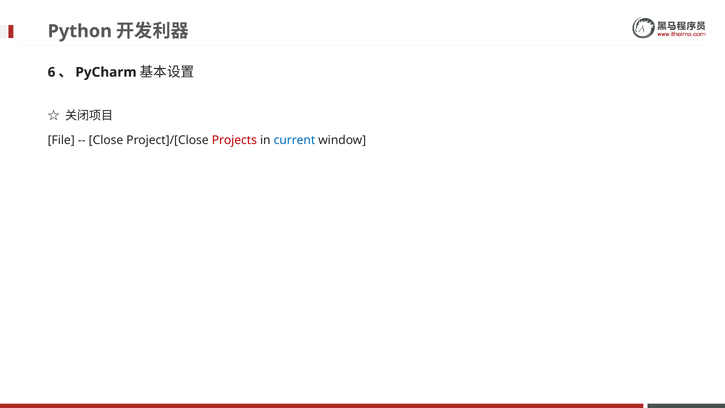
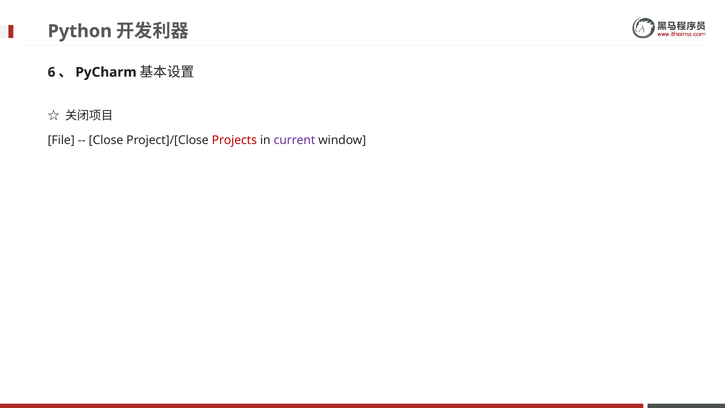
current colour: blue -> purple (294, 140)
